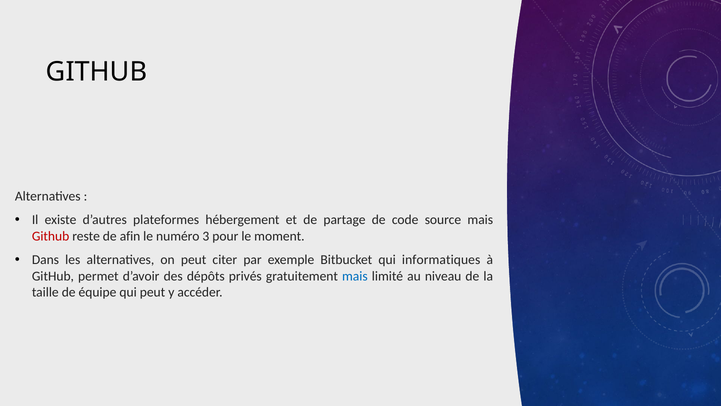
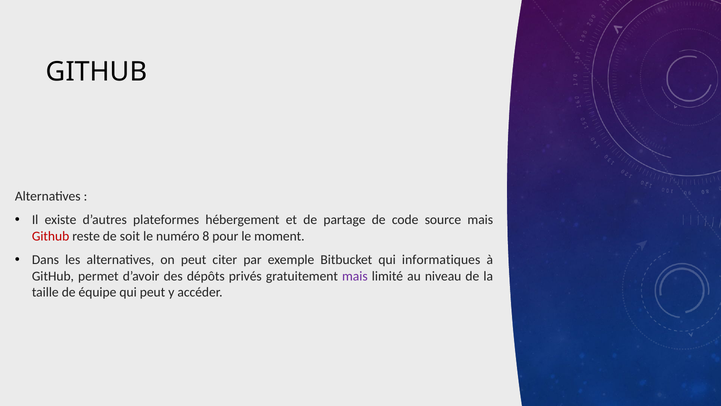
afin: afin -> soit (130, 236)
3: 3 -> 8 (206, 236)
mais colour: blue -> purple (355, 276)
